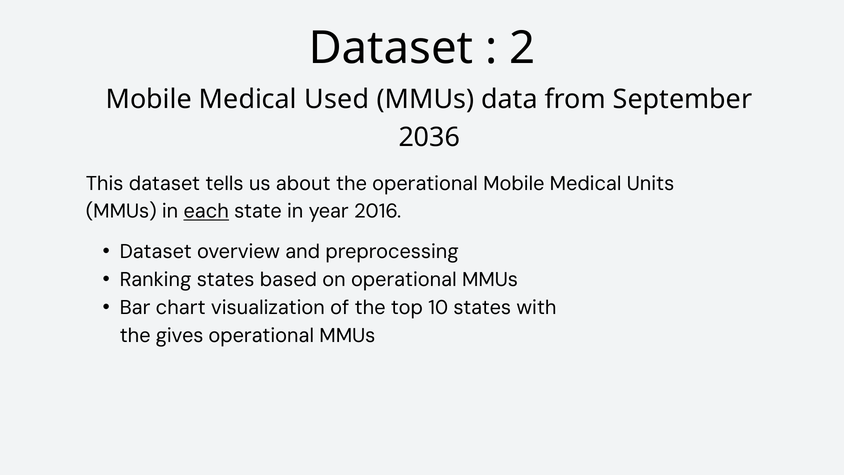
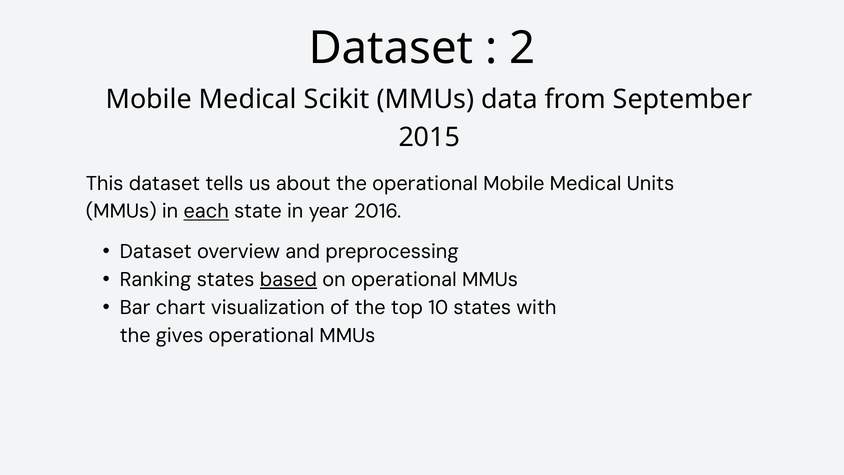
Used: Used -> Scikit (337, 99)
2036: 2036 -> 2015 (429, 137)
based underline: none -> present (288, 280)
